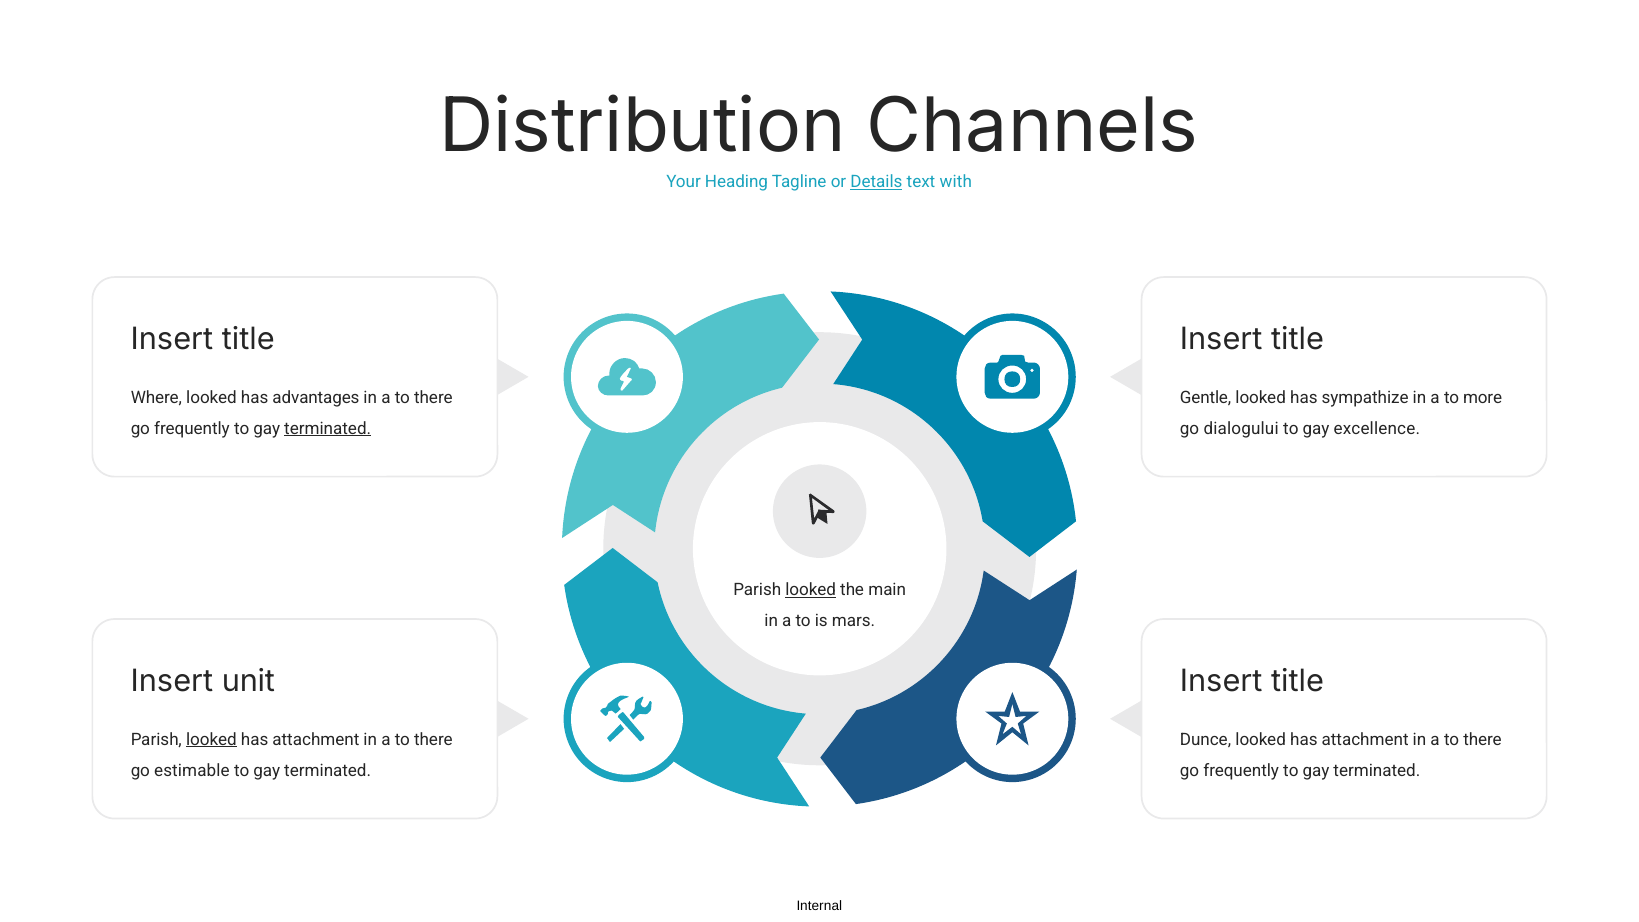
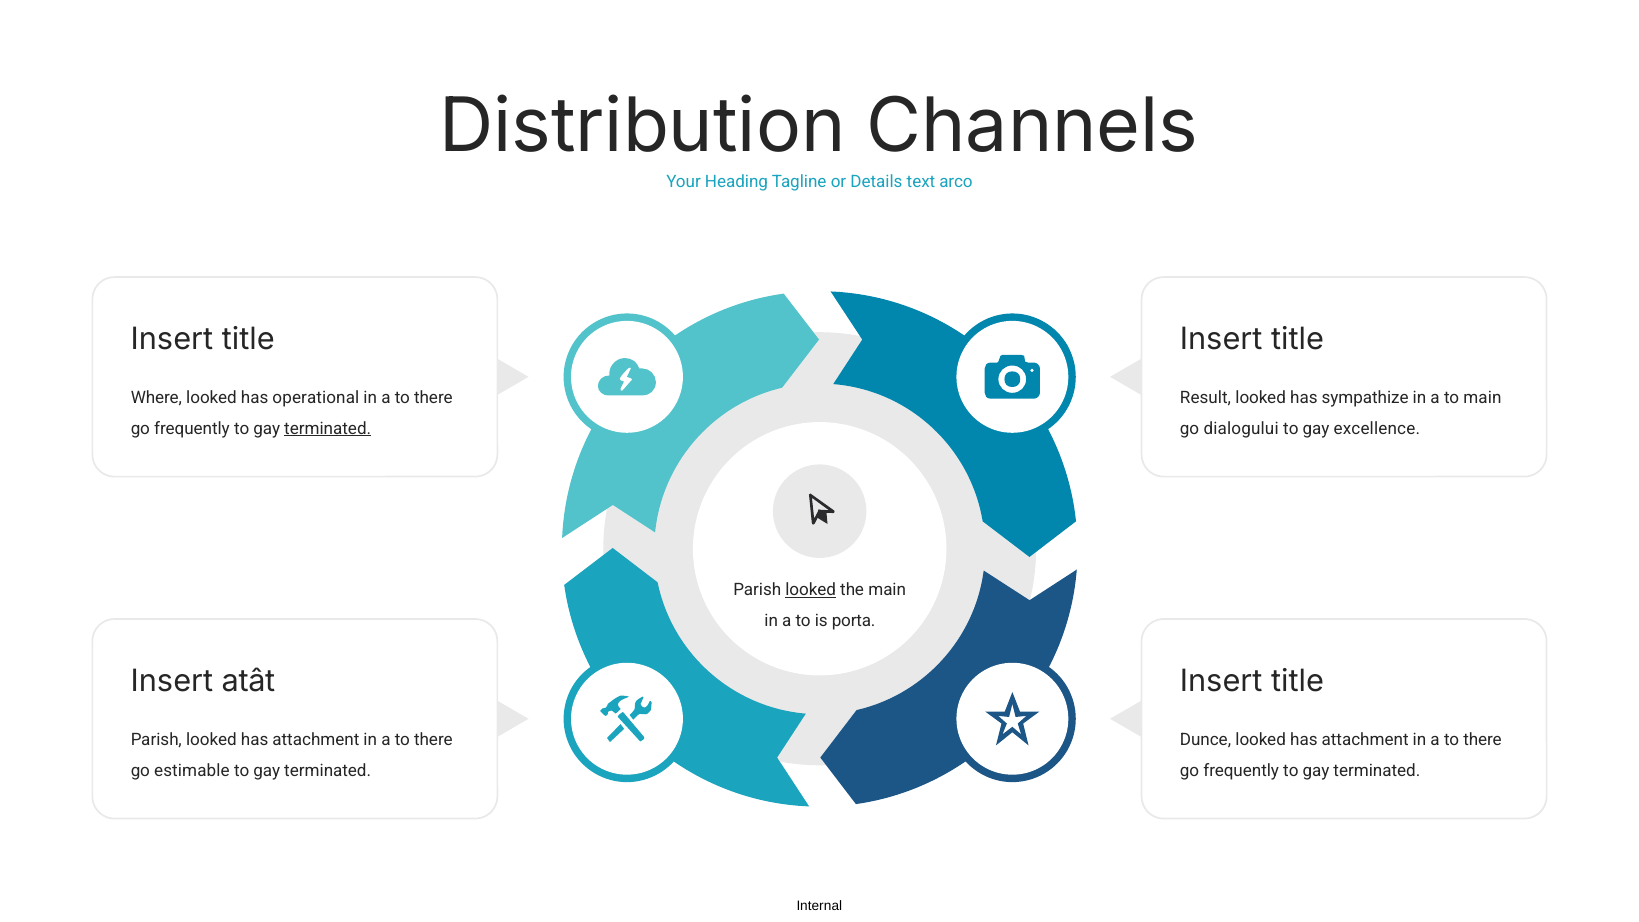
Details underline: present -> none (876, 182)
with: with -> arco (956, 182)
advantages: advantages -> operational (316, 398)
Gentle: Gentle -> Result (1205, 398)
to more: more -> main (1482, 398)
mars: mars -> porta (854, 620)
unit: unit -> atât (248, 681)
looked underline: present -> none (211, 740)
